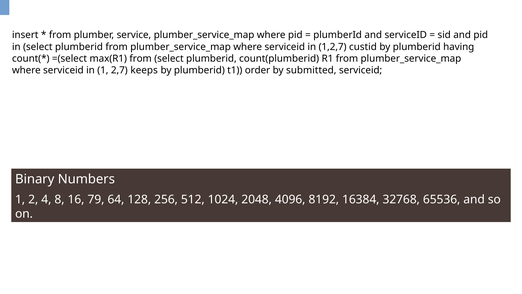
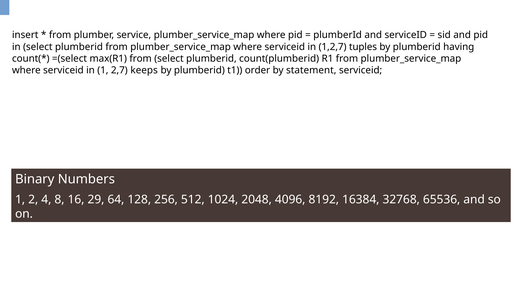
custid: custid -> tuples (363, 47)
submitted: submitted -> statement (311, 70)
79: 79 -> 29 (96, 199)
